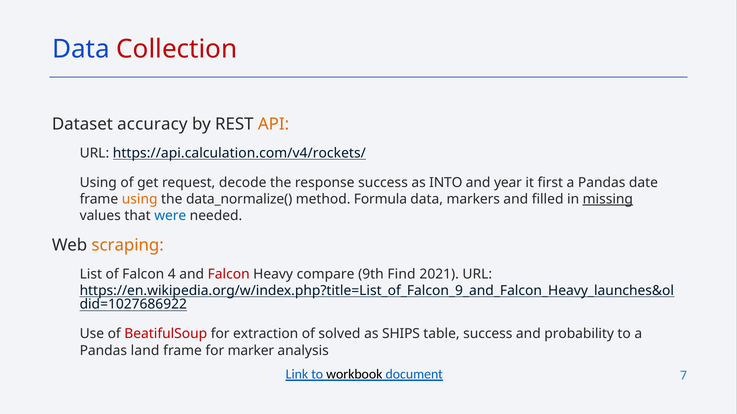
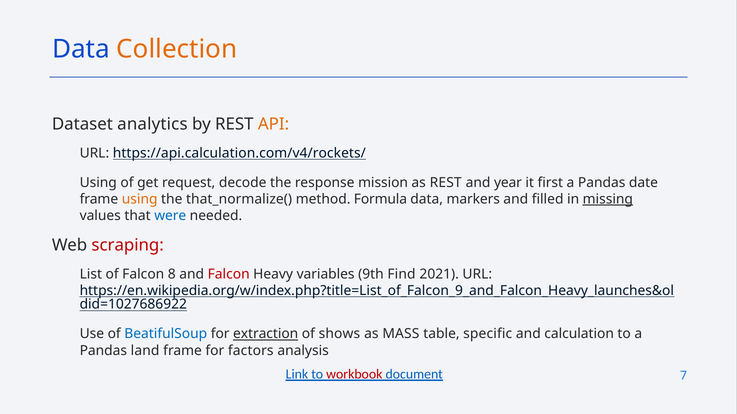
Collection colour: red -> orange (177, 49)
accuracy: accuracy -> analytics (152, 124)
response success: success -> mission (383, 183)
as INTO: INTO -> REST (446, 183)
data_normalize(: data_normalize( -> that_normalize( (239, 199)
scraping colour: orange -> red (128, 245)
4: 4 -> 8 (172, 274)
compare: compare -> variables (326, 274)
BeatifulSoup colour: red -> blue (166, 334)
extraction underline: none -> present (266, 334)
solved: solved -> shows (339, 334)
SHIPS: SHIPS -> MASS (401, 334)
table success: success -> specific (488, 334)
probability: probability -> calculation (579, 334)
marker: marker -> factors (251, 351)
workbook colour: black -> red (354, 375)
